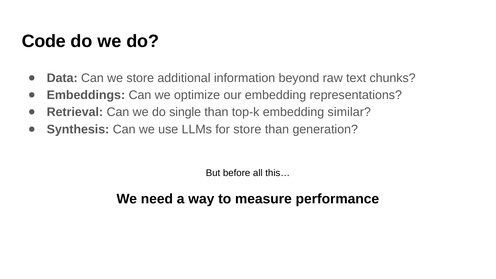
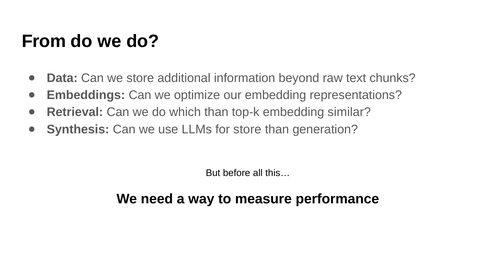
Code: Code -> From (44, 41)
single: single -> which (185, 112)
